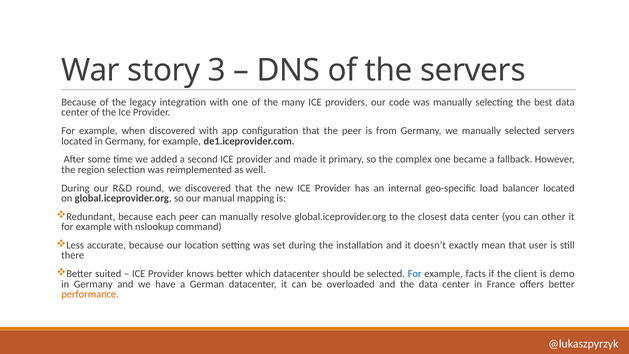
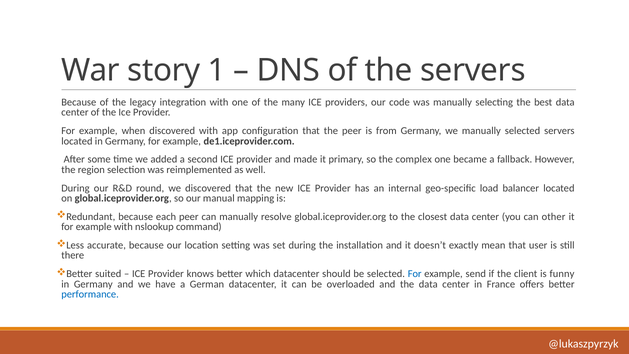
3: 3 -> 1 (217, 70)
facts: facts -> send (476, 274)
demo: demo -> funny (562, 274)
performance colour: orange -> blue (90, 294)
